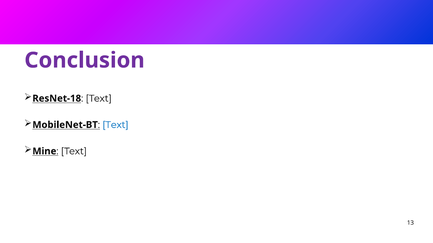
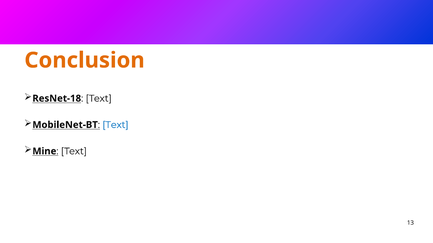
Conclusion colour: purple -> orange (85, 60)
